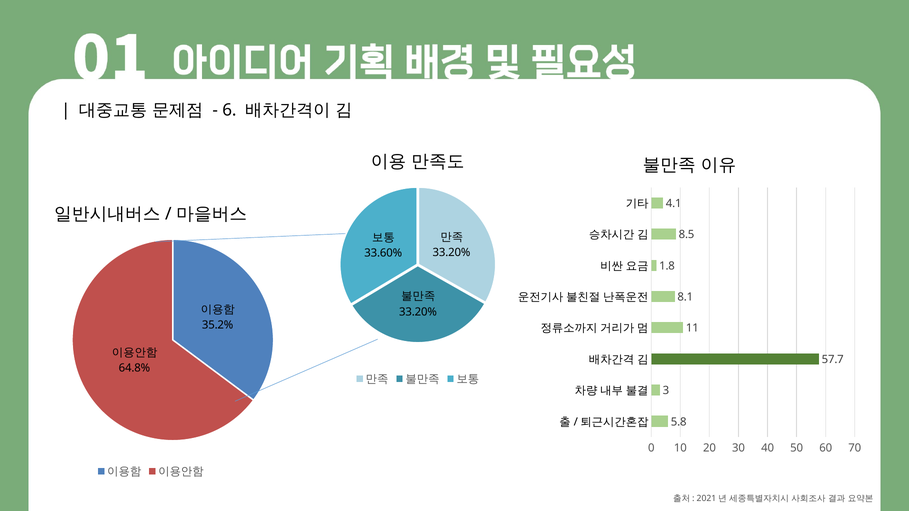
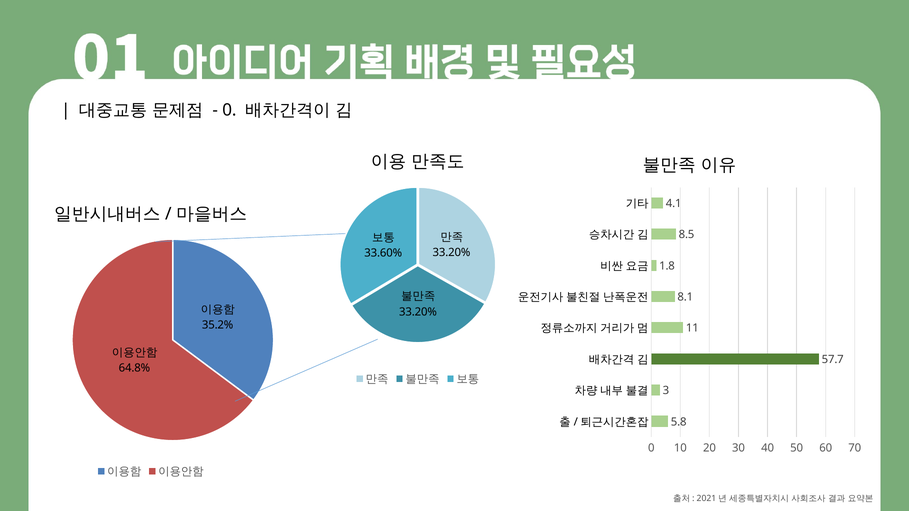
6: 6 -> 0 (229, 110)
